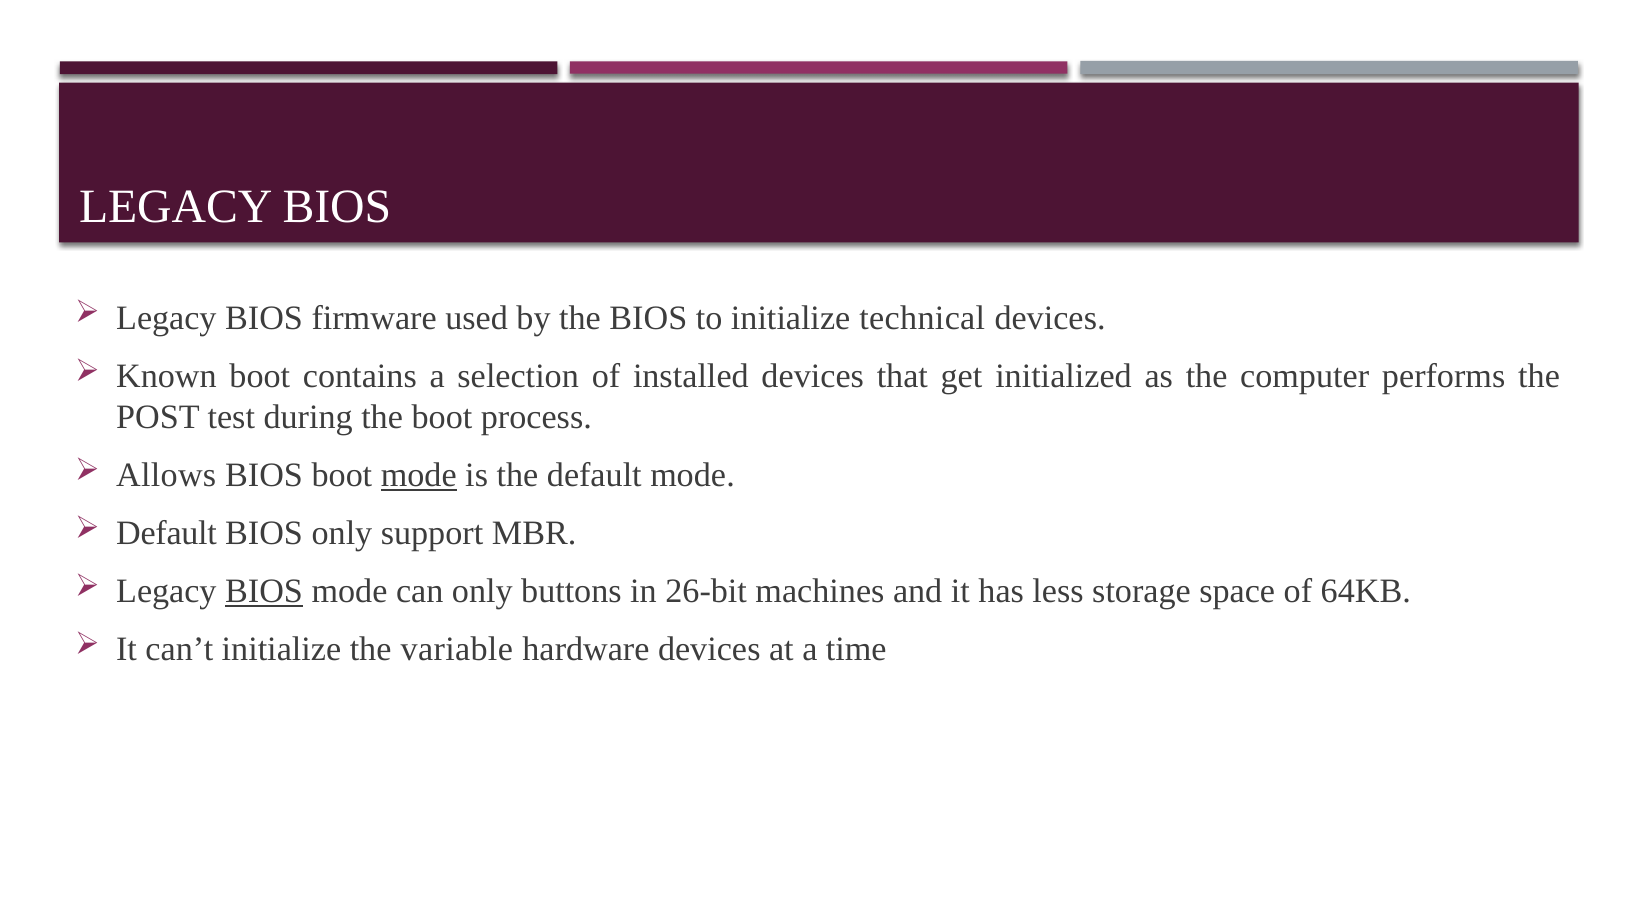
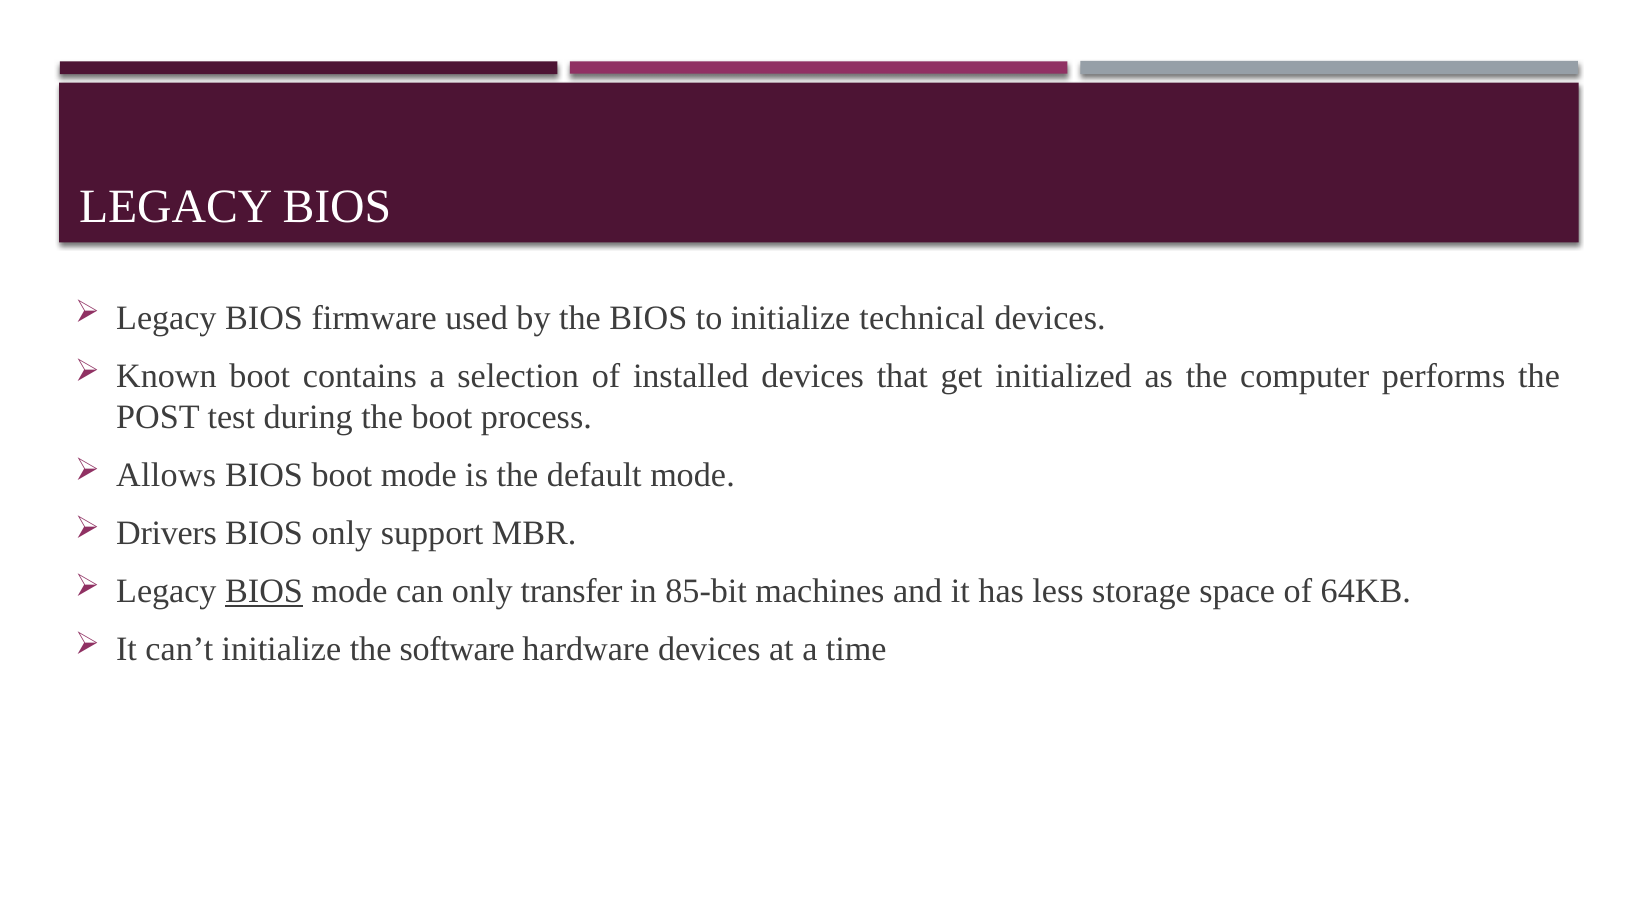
mode underline: present -> none (419, 475)
Default: Default -> Drivers (167, 533)
buttons: buttons -> transfer (572, 591)
26-bit: 26-bit -> 85-bit (706, 591)
variable: variable -> software (457, 649)
